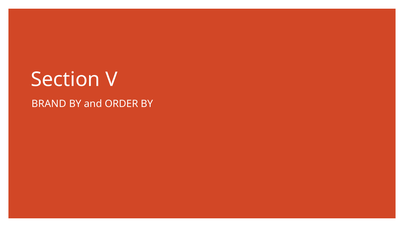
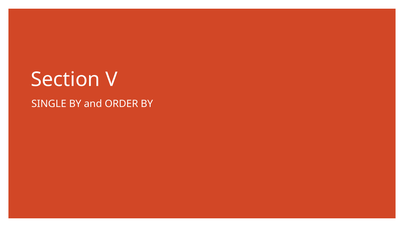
BRAND: BRAND -> SINGLE (49, 104)
